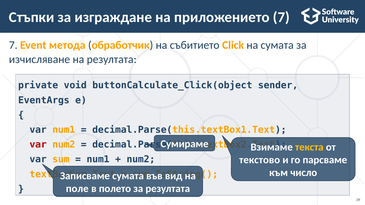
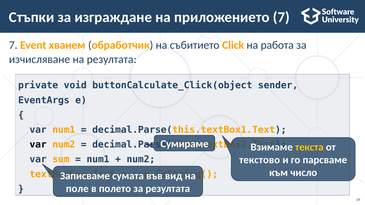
метода: метода -> хванем (67, 45)
на сумата: сумата -> работа (277, 45)
var colour: red -> black (38, 145)
